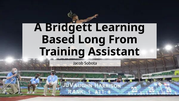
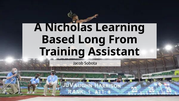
Bridgett: Bridgett -> Nicholas (69, 27)
